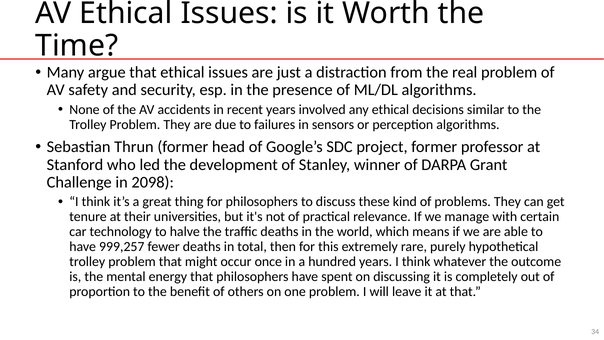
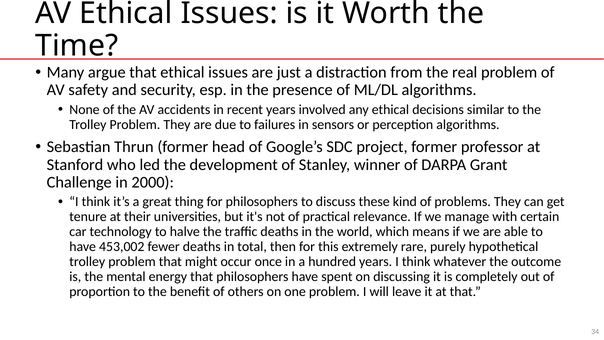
2098: 2098 -> 2000 (153, 182)
999,257: 999,257 -> 453,002 (122, 247)
